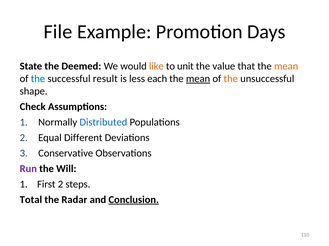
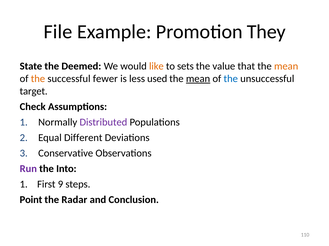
Days: Days -> They (266, 32)
unit: unit -> sets (185, 66)
the colour: blue -> orange (38, 79)
result: result -> fewer (105, 79)
each: each -> used (157, 79)
the colour: orange -> blue (231, 79)
shape: shape -> target (34, 91)
Distributed colour: blue -> purple (103, 123)
Will: Will -> Into (66, 169)
First 2: 2 -> 9 (60, 185)
Total: Total -> Point (31, 200)
Conclusion underline: present -> none (134, 200)
